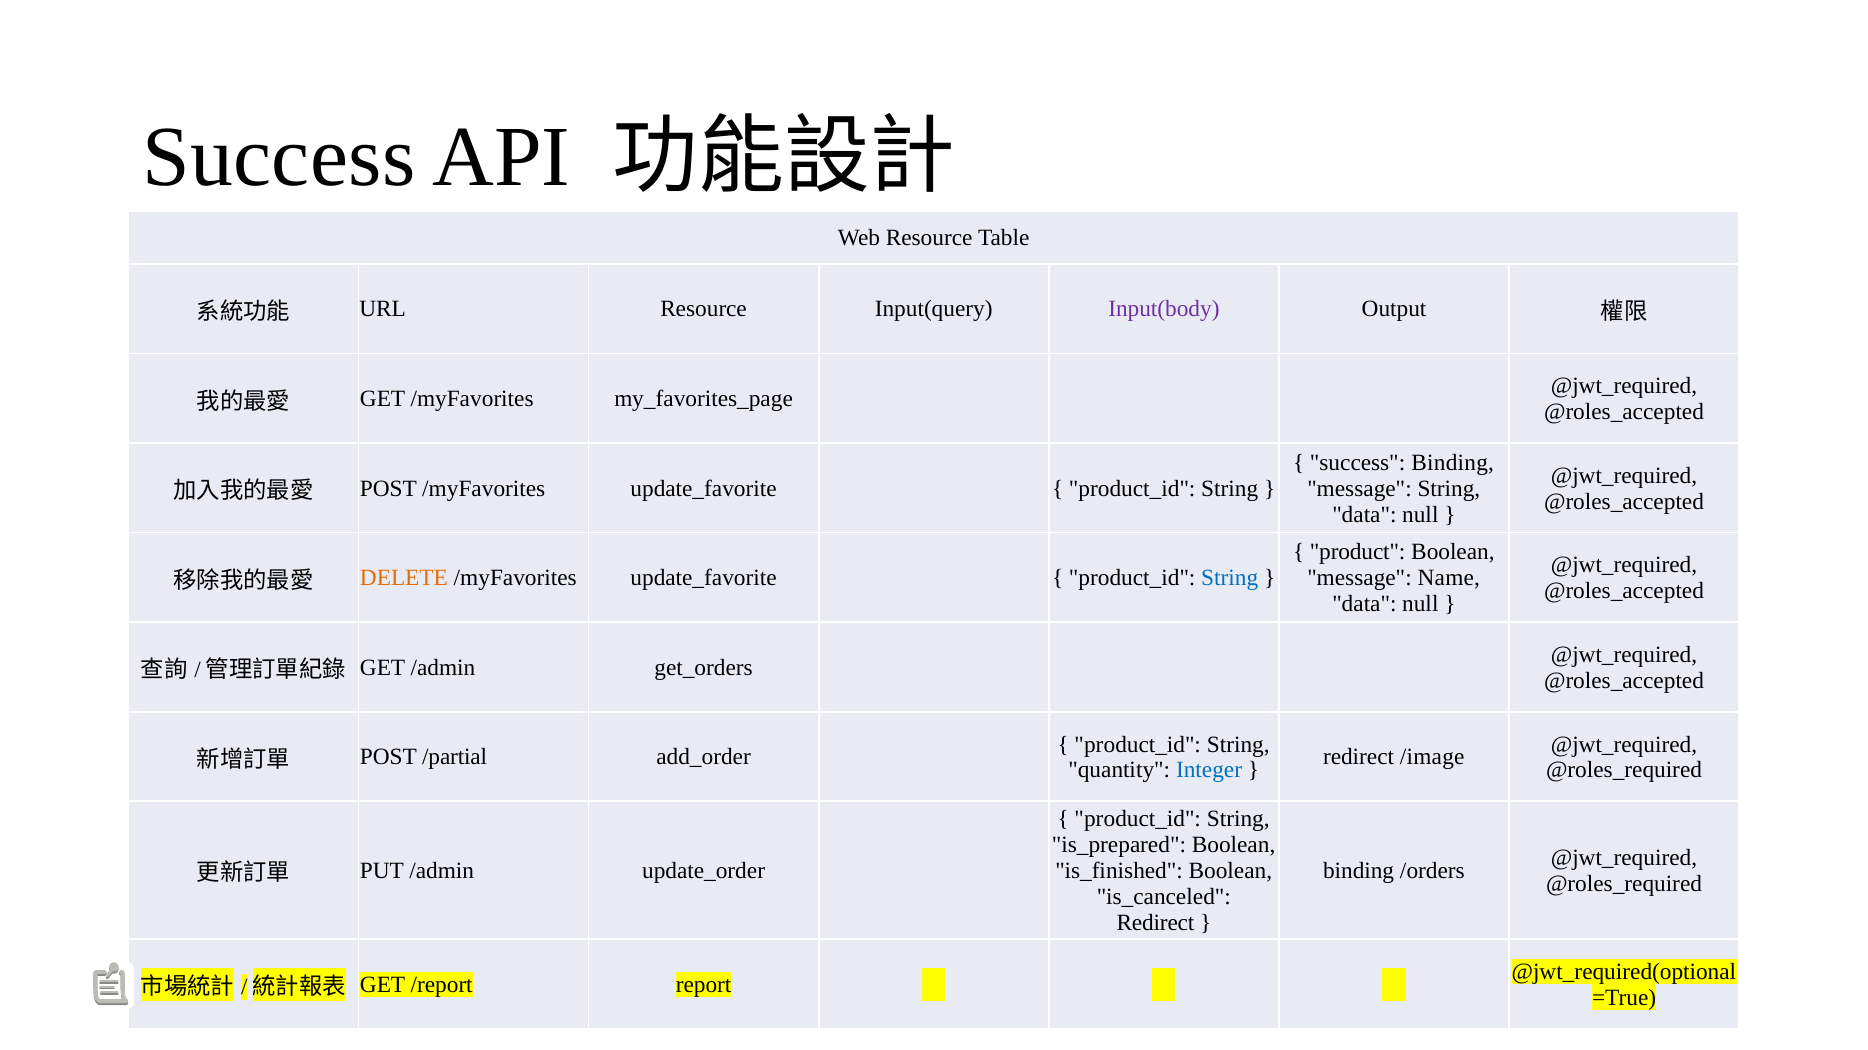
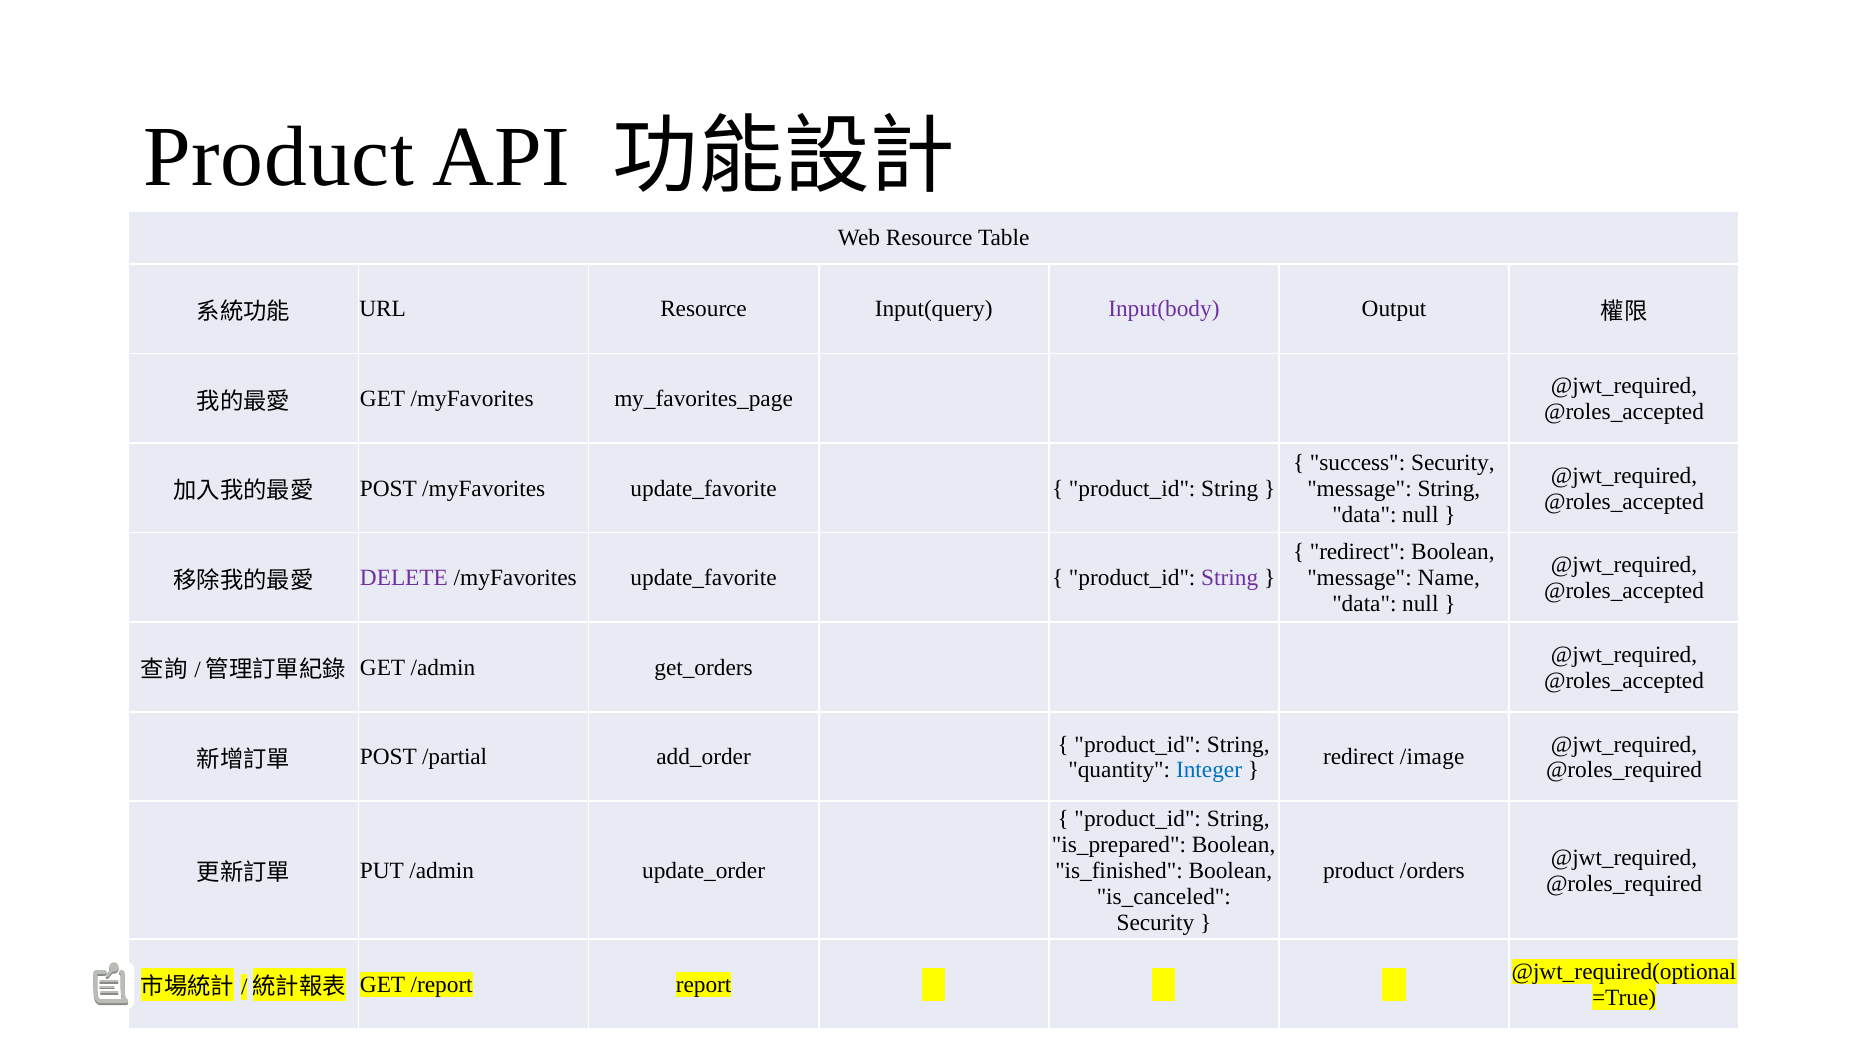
Success: Success -> Product (279, 157)
success Binding: Binding -> Security (1453, 463)
product: product -> redirect (1358, 553)
DELETE colour: orange -> purple (404, 579)
String colour: blue -> purple (1230, 579)
binding: binding -> product (1359, 872)
Redirect: Redirect -> Security (1155, 923)
